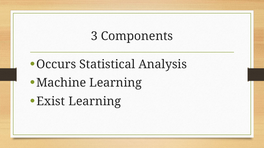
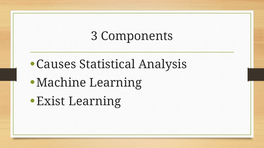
Occurs: Occurs -> Causes (56, 64)
